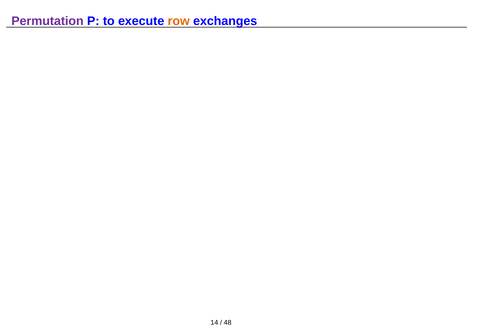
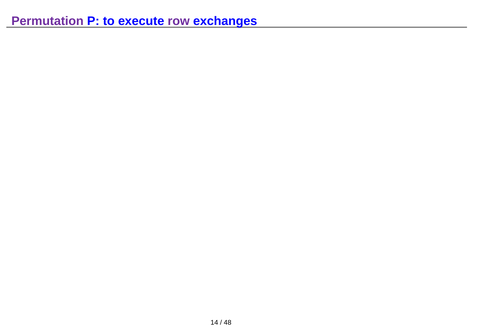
row colour: orange -> purple (179, 21)
